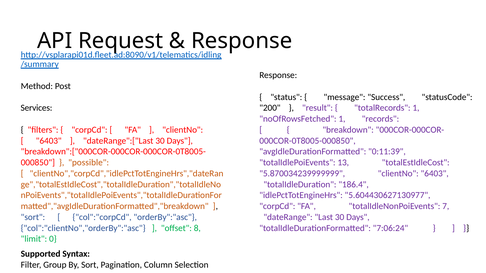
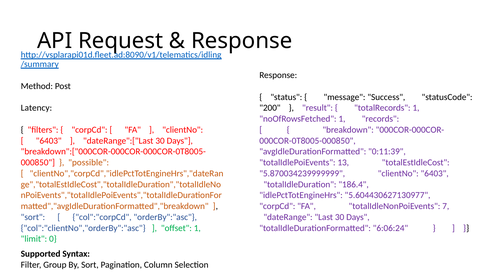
Services: Services -> Latency (36, 108)
offset 8: 8 -> 1 (197, 228)
7:06:24: 7:06:24 -> 6:06:24 (390, 228)
